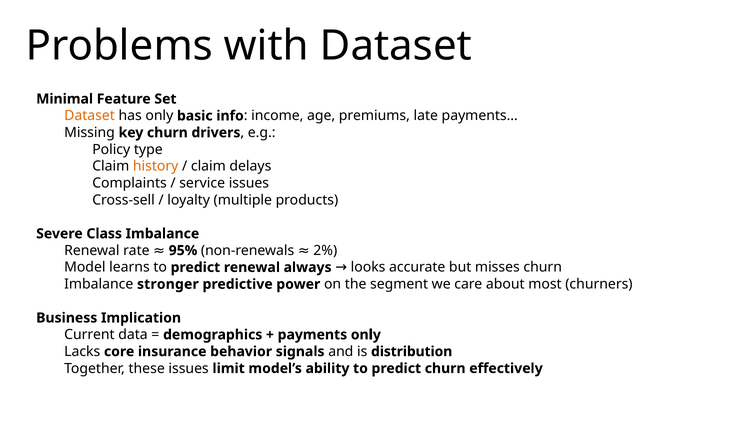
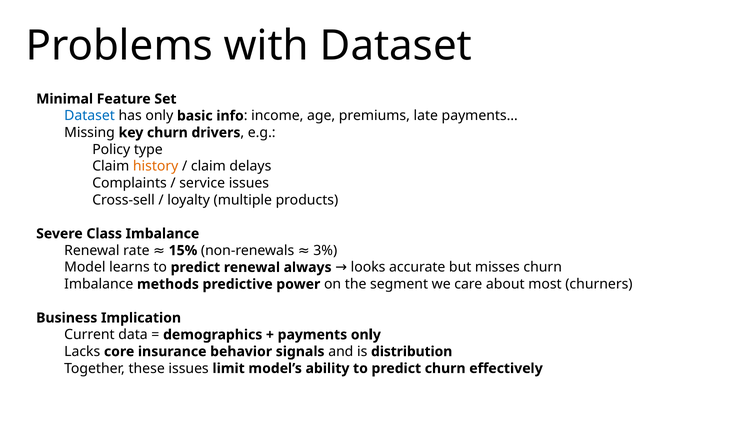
Dataset colour: orange -> blue (90, 116)
95%: 95% -> 15% (183, 250)
2%: 2% -> 3% (325, 250)
stronger: stronger -> methods (168, 284)
